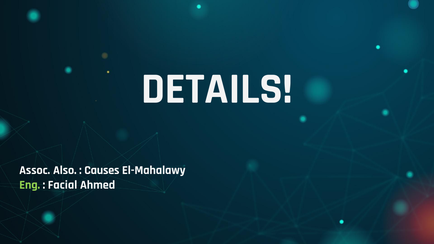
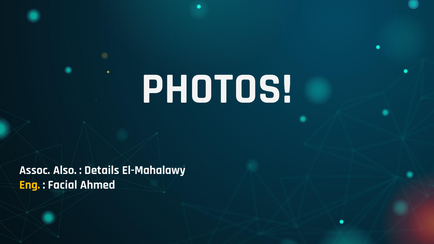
DETAILS: DETAILS -> PHOTOS (217, 89)
Causes: Causes -> Details (102, 170)
Eng colour: light green -> yellow (30, 185)
